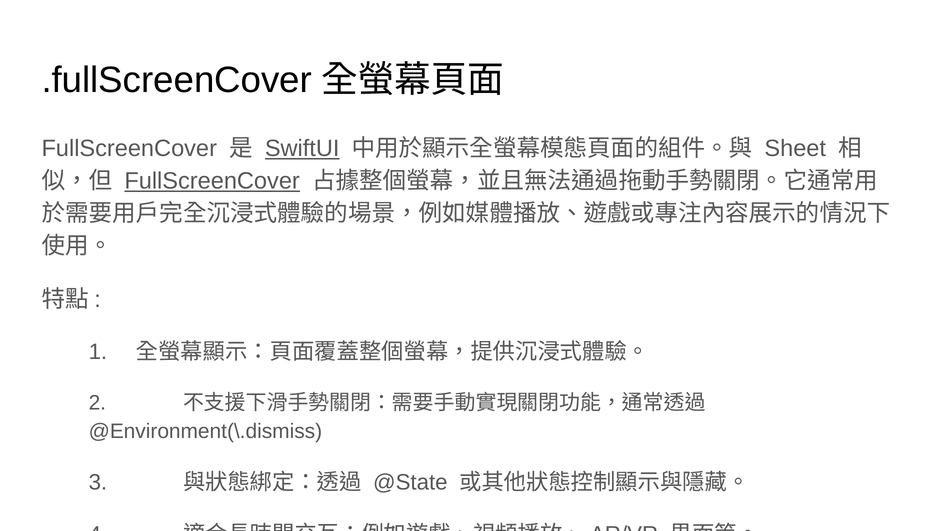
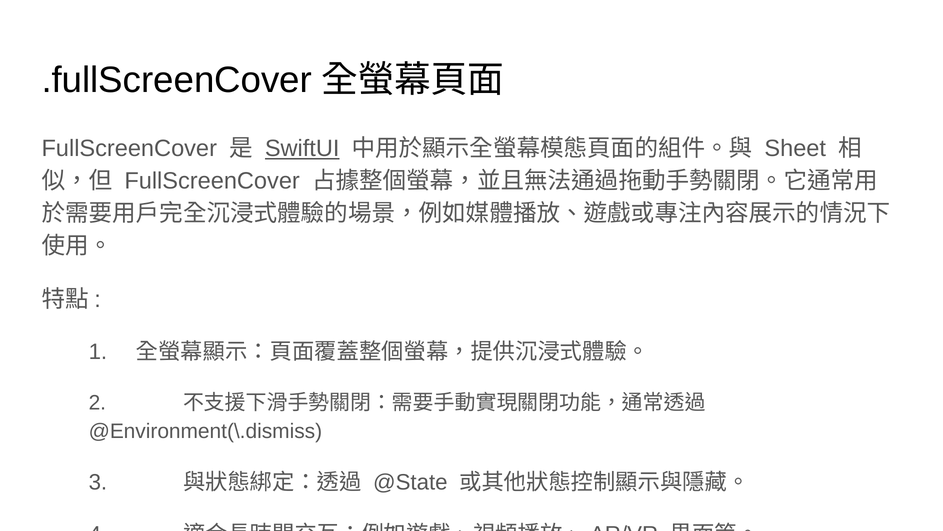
FullScreenCover underline: present -> none (212, 181)
